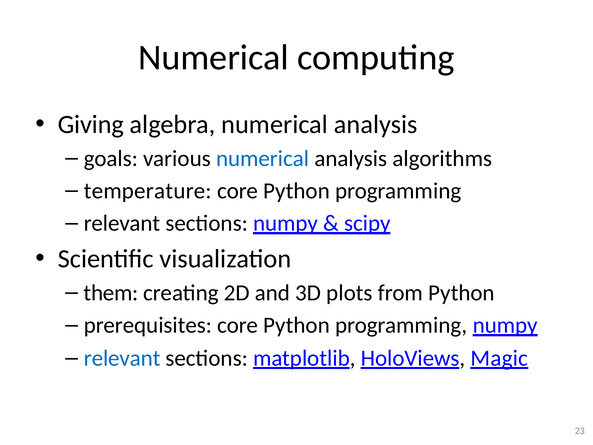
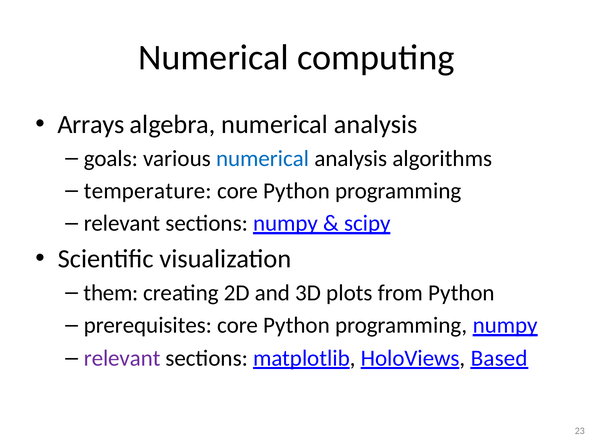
Giving: Giving -> Arrays (91, 124)
relevant colour: blue -> purple (122, 358)
Magic: Magic -> Based (499, 358)
